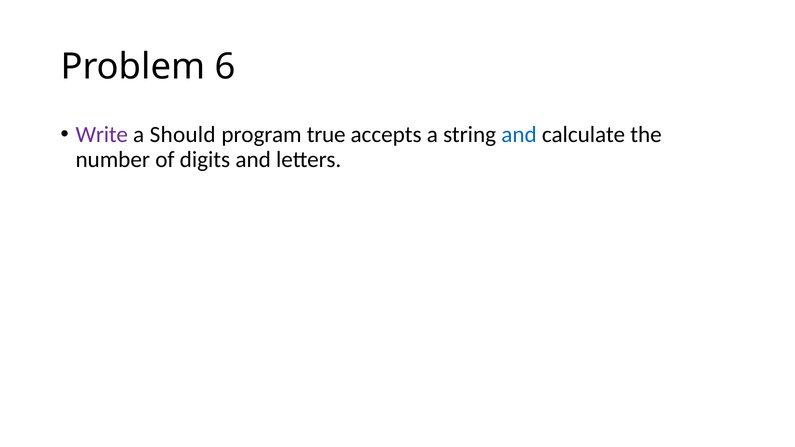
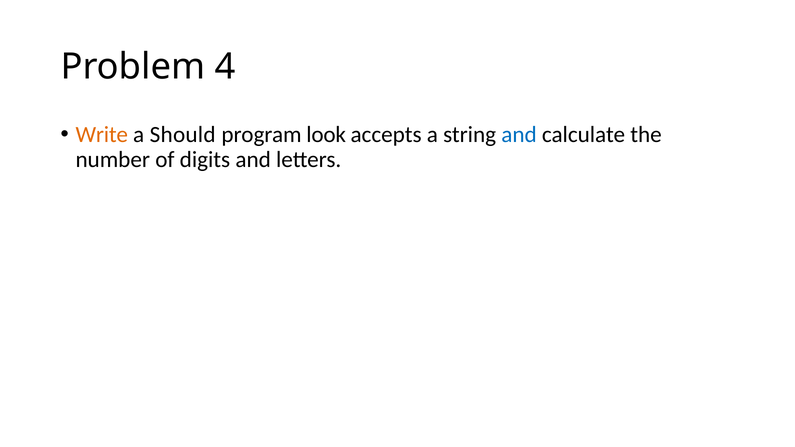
6: 6 -> 4 (225, 67)
Write colour: purple -> orange (102, 134)
true: true -> look (326, 134)
